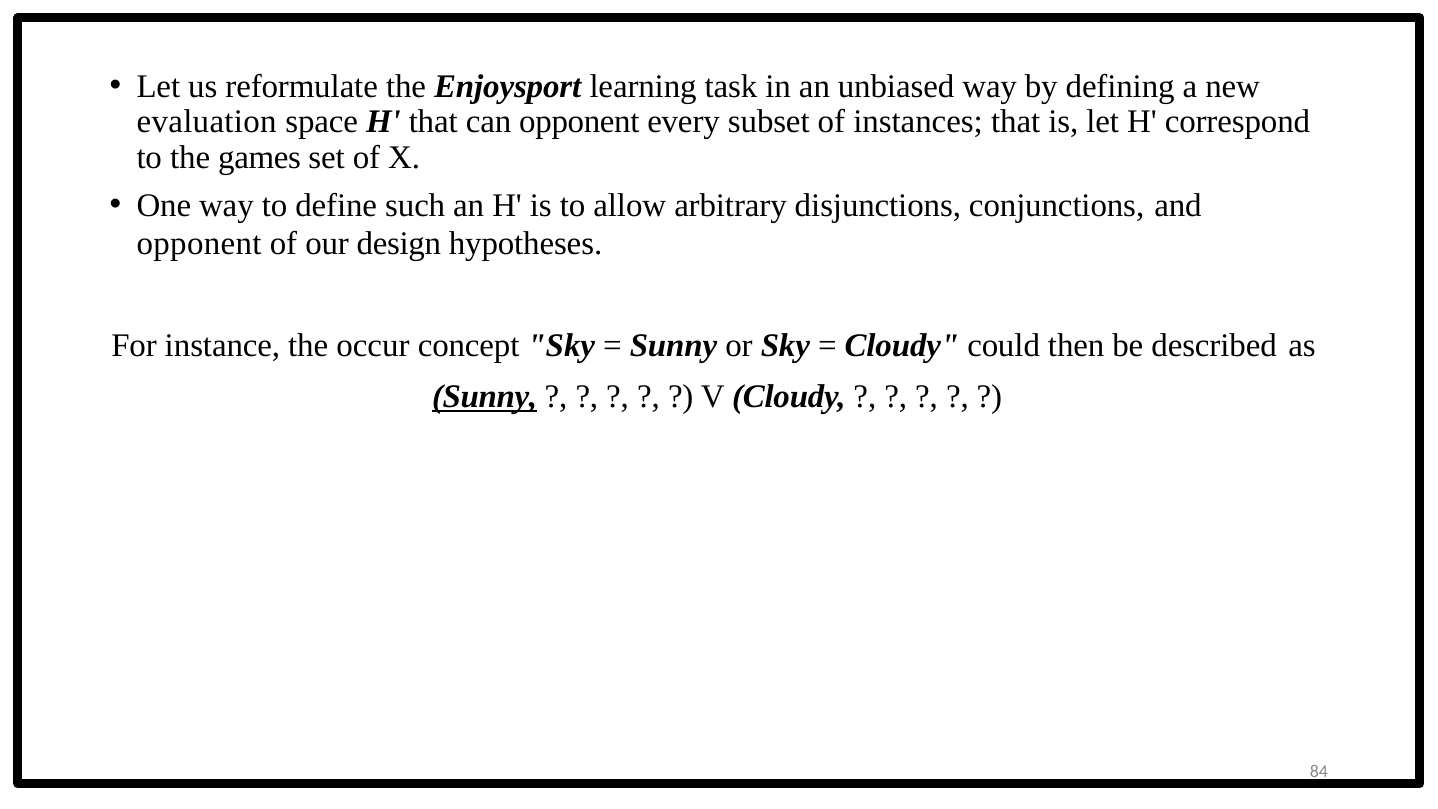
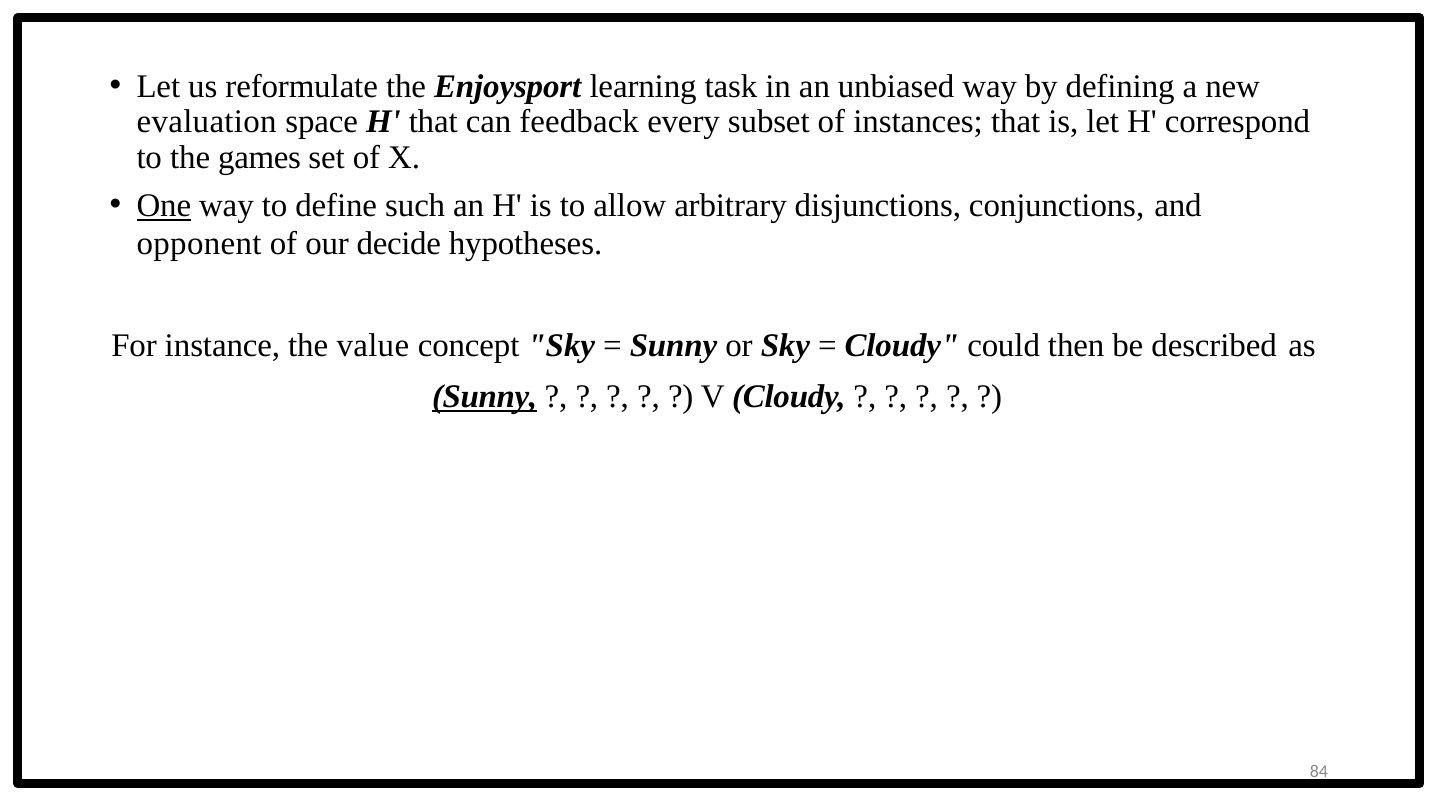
can opponent: opponent -> feedback (579, 122)
One underline: none -> present (164, 206)
design: design -> decide (399, 243)
occur: occur -> value (373, 346)
